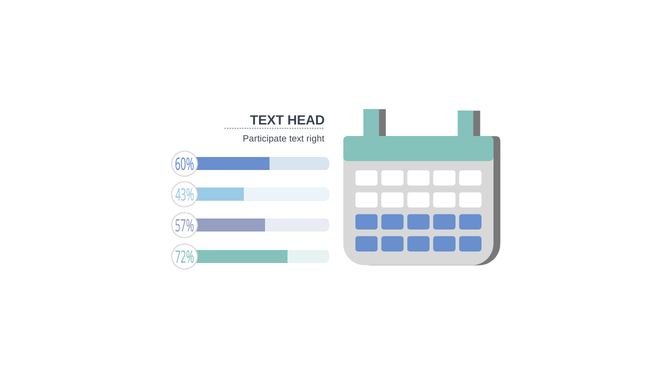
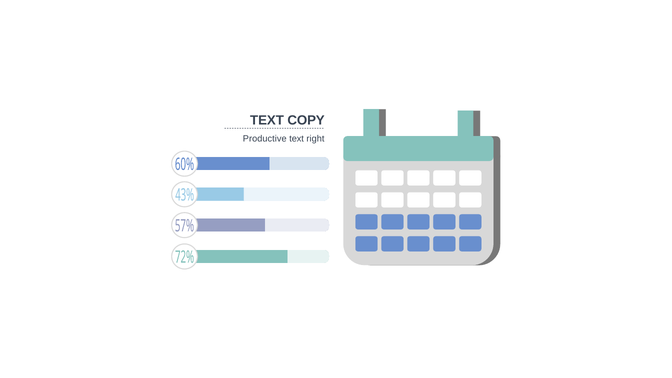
HEAD: HEAD -> COPY (306, 120)
Participate: Participate -> Productive (265, 139)
